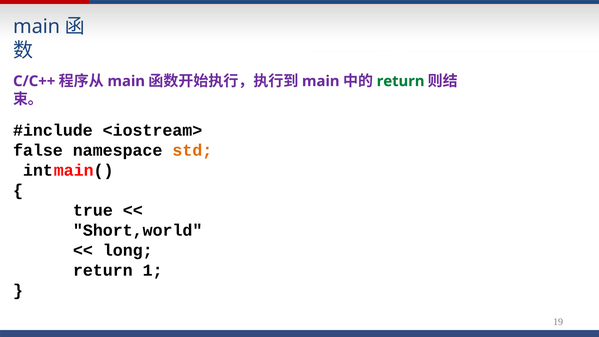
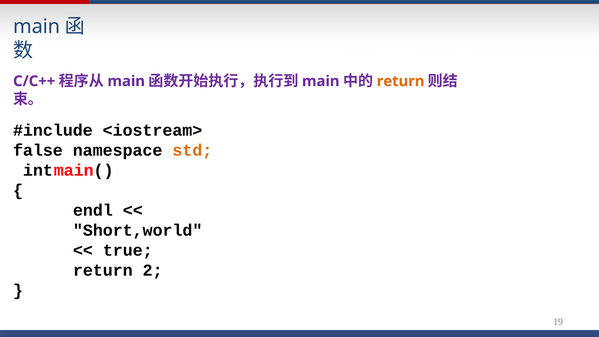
return colour: green -> orange (401, 81)
true: true -> endl (93, 210)
long: long -> true (128, 250)
1: 1 -> 2 (153, 270)
